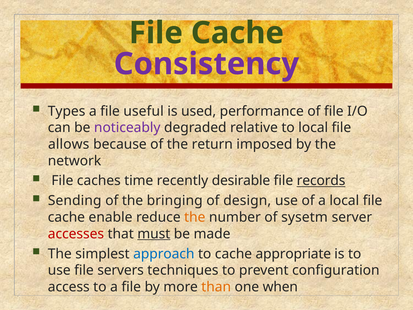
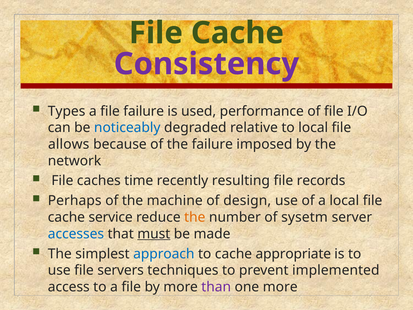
file useful: useful -> failure (144, 111)
noticeably colour: purple -> blue (127, 128)
the return: return -> failure (212, 144)
desirable: desirable -> resulting (241, 181)
records underline: present -> none (321, 181)
Sending: Sending -> Perhaps (75, 201)
bringing: bringing -> machine (175, 201)
enable: enable -> service (111, 217)
accesses colour: red -> blue (76, 234)
configuration: configuration -> implemented (336, 270)
than colour: orange -> purple (216, 287)
one when: when -> more (280, 287)
